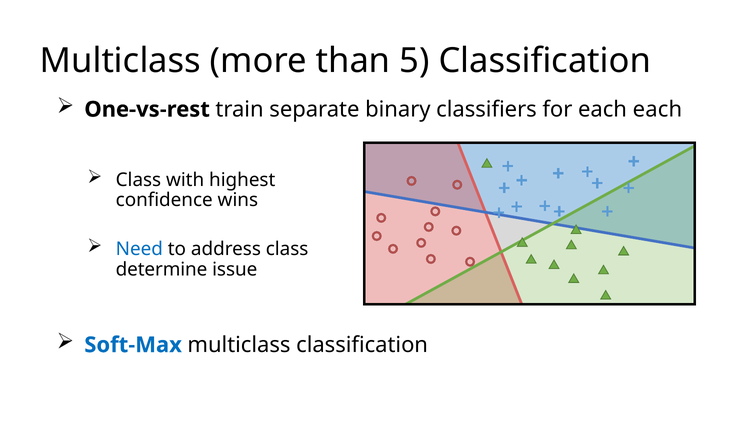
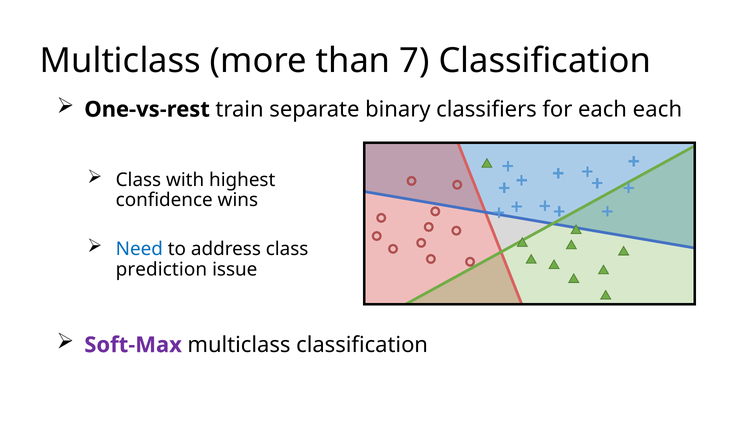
5: 5 -> 7 (414, 61)
determine: determine -> prediction (161, 269)
Soft-Max colour: blue -> purple (133, 345)
